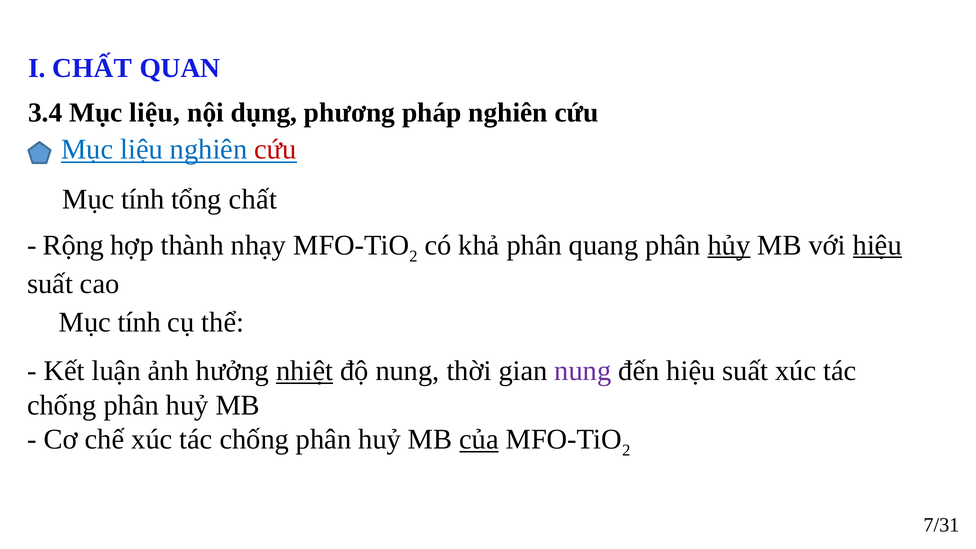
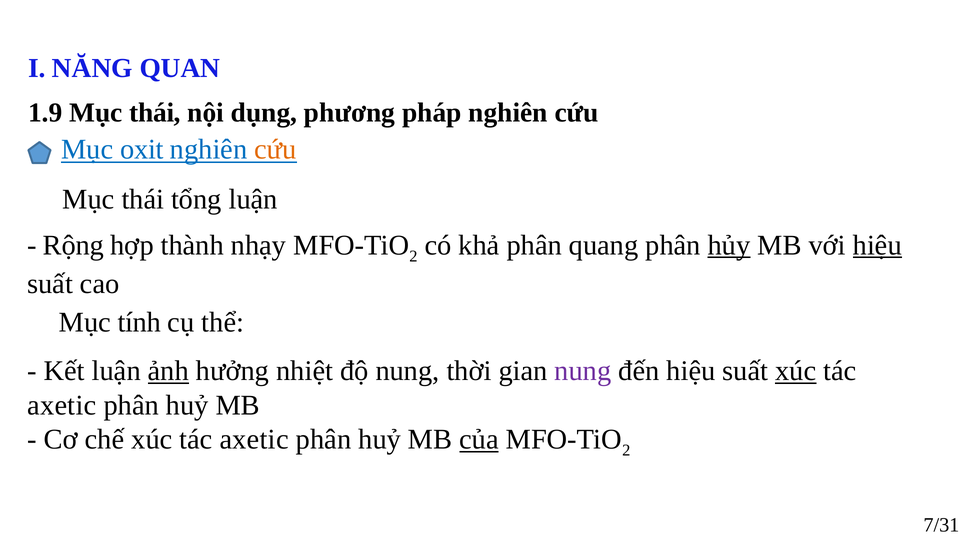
I CHẤT: CHẤT -> NĂNG (92, 68)
3.4: 3.4 -> 1.9 (45, 113)
liệu: liệu -> thái (155, 113)
liệu: liệu -> oxit (142, 150)
cứu colour: red -> orange (276, 150)
tính: tính -> thái (143, 199)
tổng chất: chất -> luận (253, 199)
ảnh underline: none -> present (168, 371)
nhiệt underline: present -> none (305, 371)
xúc underline: none -> present (796, 371)
chống: chống -> axetic (62, 405)
chế xúc tác chống: chống -> axetic (254, 439)
